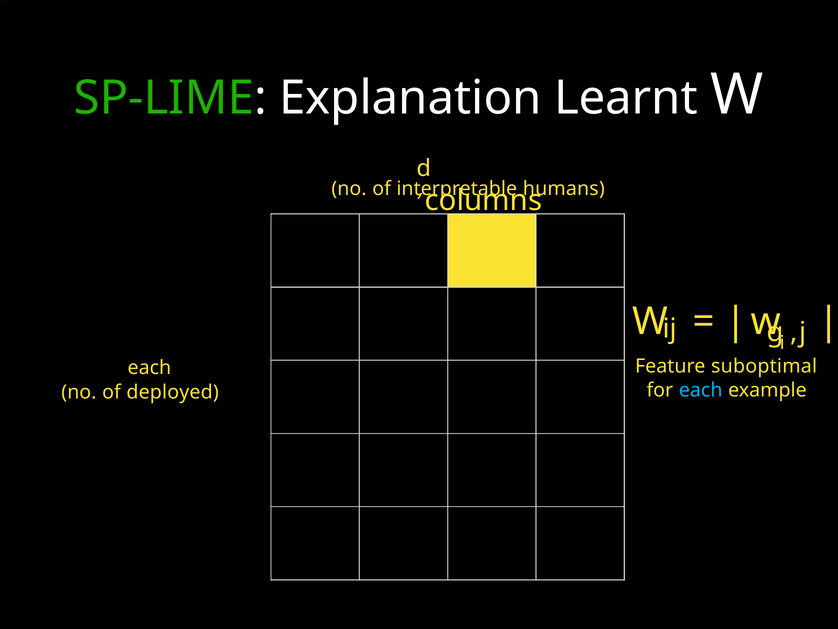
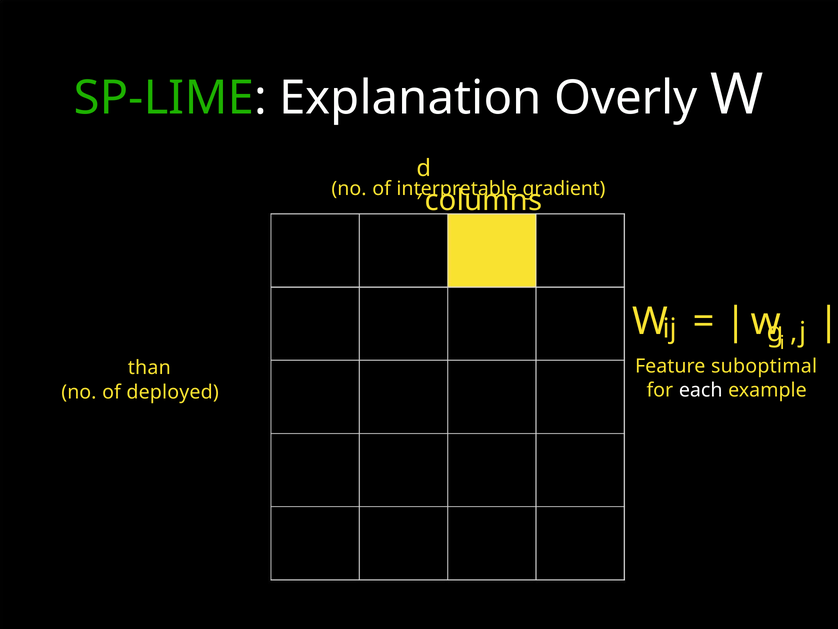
Learnt: Learnt -> Overly (626, 98)
humans: humans -> gradient (564, 189)
each: each -> than (149, 368)
each colour: light blue -> white (701, 390)
